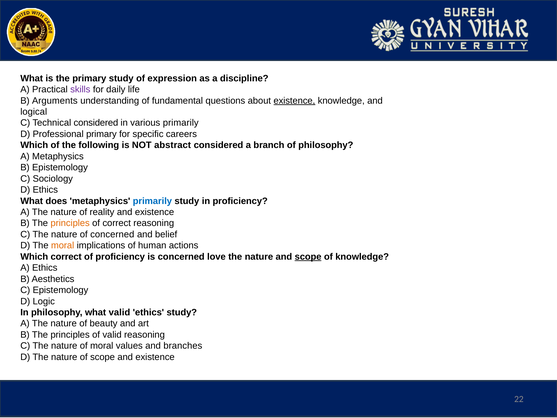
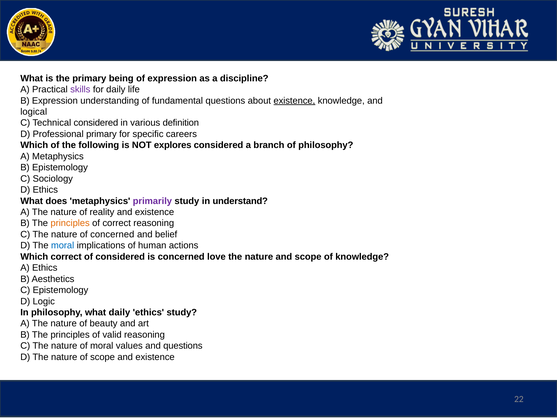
primary study: study -> being (121, 78)
B Arguments: Arguments -> Expression (55, 101)
various primarily: primarily -> definition (181, 123)
abstract: abstract -> explores (173, 145)
primarily colour: blue -> purple (152, 201)
in proficiency: proficiency -> understand (240, 201)
moral colour: orange -> blue (63, 245)
of proficiency: proficiency -> considered (120, 257)
scope underline: present -> none (308, 257)
what valid: valid -> daily (119, 312)
and branches: branches -> questions (183, 346)
